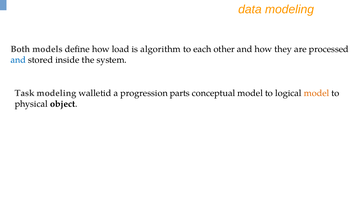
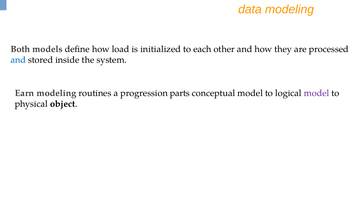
algorithm: algorithm -> initialized (161, 49)
Task: Task -> Earn (25, 93)
walletid: walletid -> routines (95, 93)
model colour: orange -> purple (317, 93)
